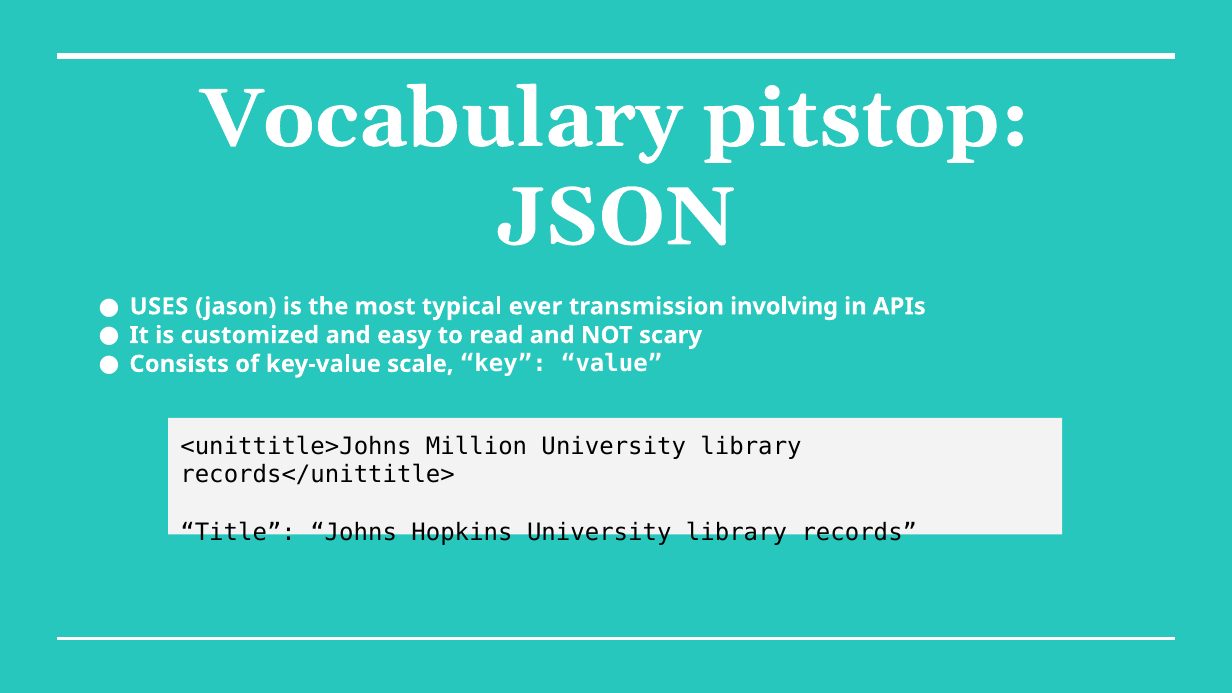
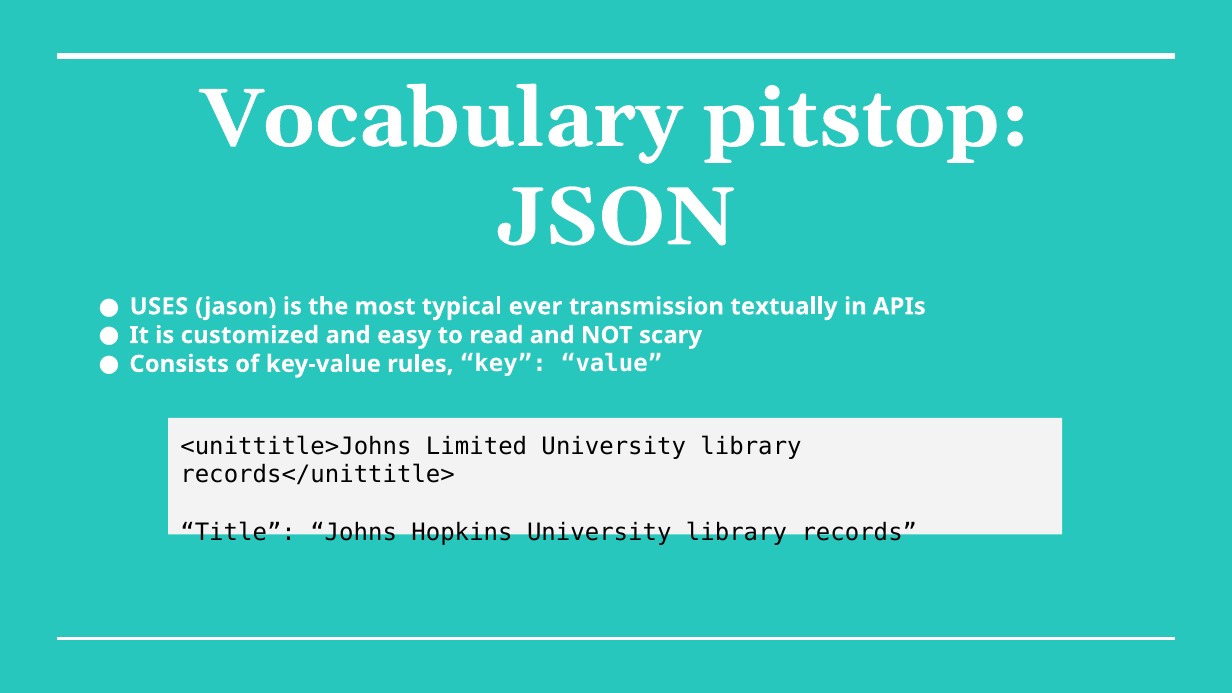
involving: involving -> textually (784, 306)
scale: scale -> rules (420, 364)
Million: Million -> Limited (477, 446)
